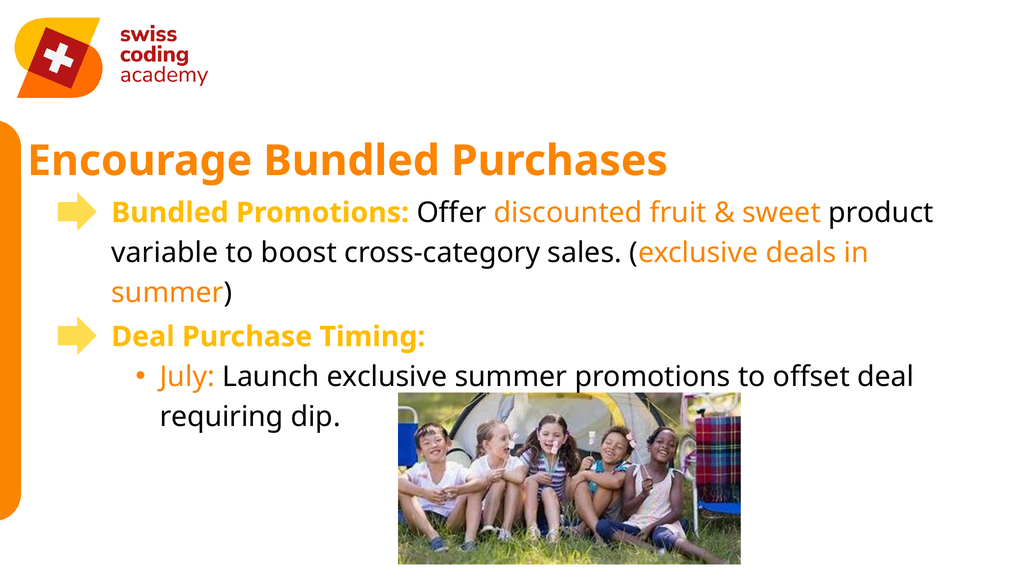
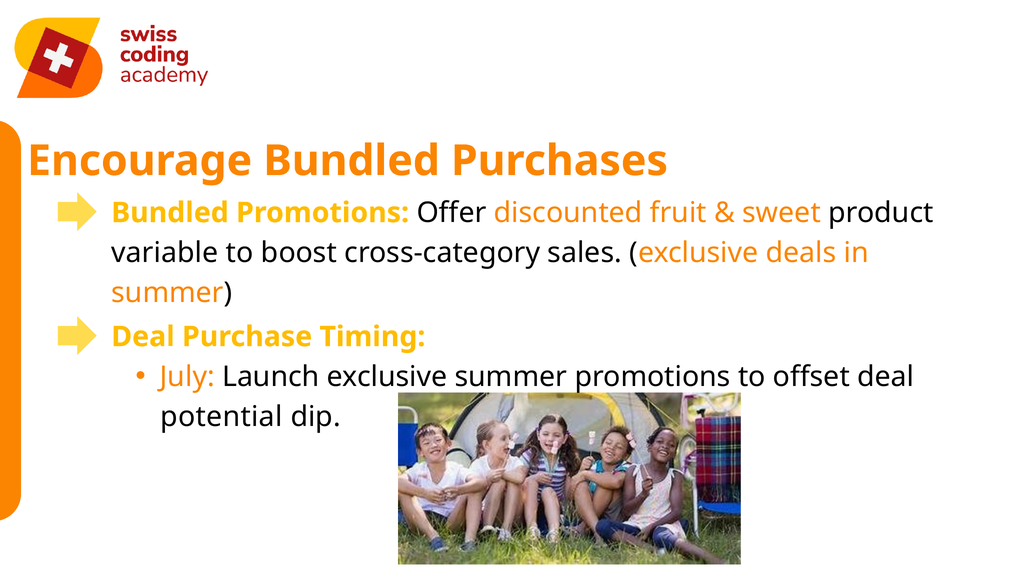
requiring: requiring -> potential (221, 416)
